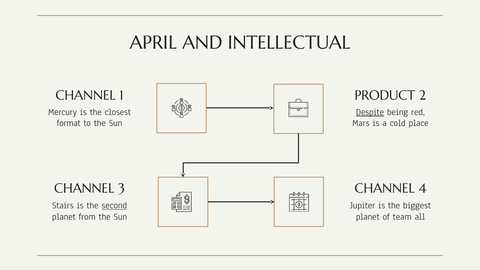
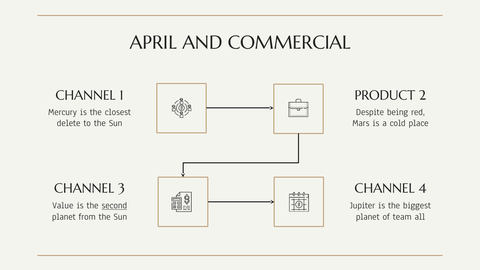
INTELLECTUAL: INTELLECTUAL -> COMMERCIAL (289, 43)
Despite underline: present -> none (370, 112)
format: format -> delete (69, 123)
Stairs: Stairs -> Value (63, 205)
